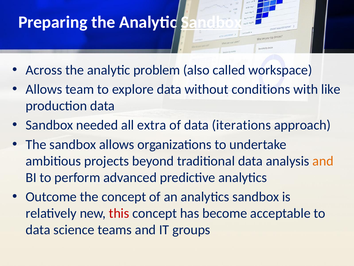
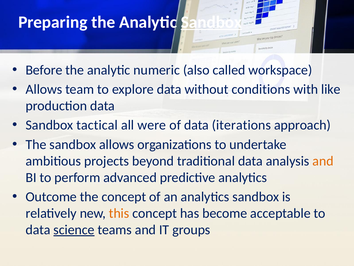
Across: Across -> Before (44, 70)
problem: problem -> numeric (157, 70)
needed: needed -> tactical (97, 125)
extra: extra -> were (152, 125)
this colour: red -> orange (119, 213)
science underline: none -> present (74, 229)
